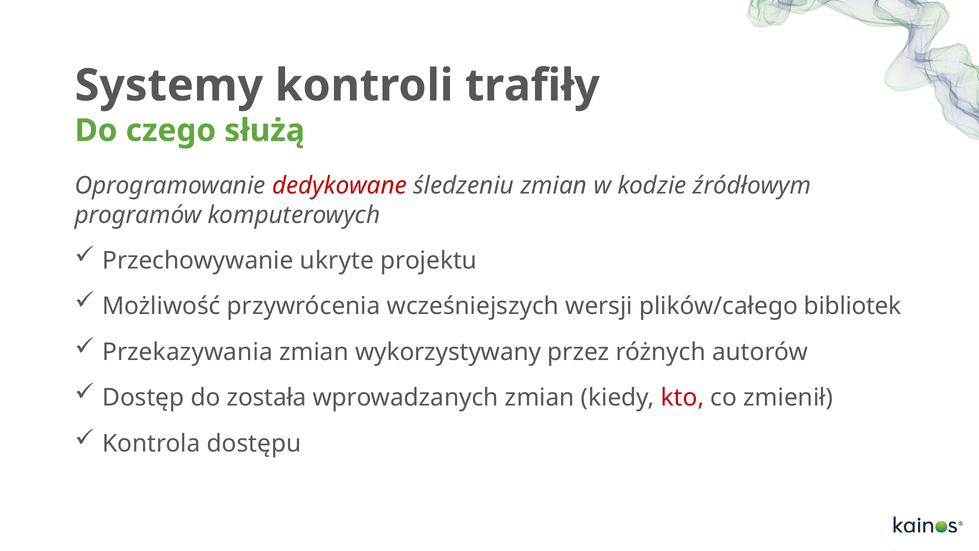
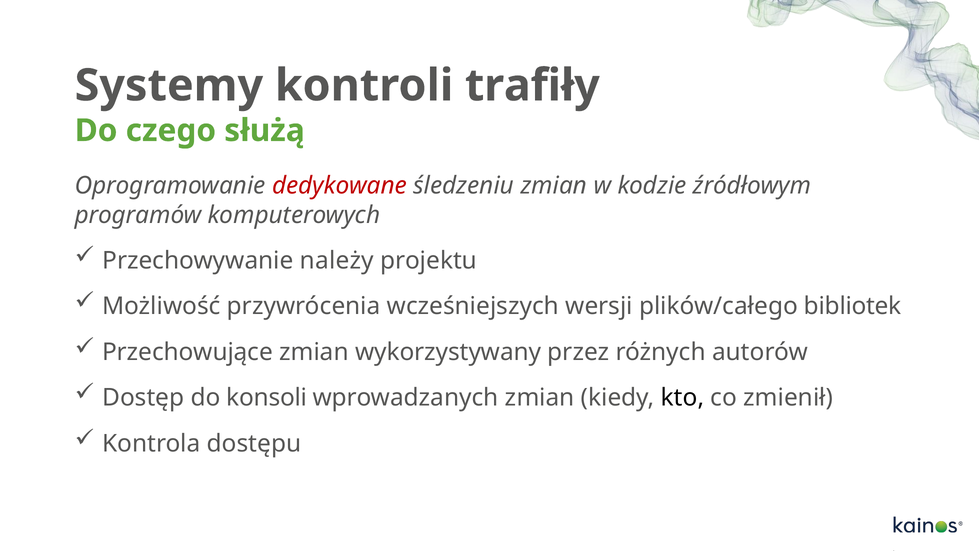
ukryte: ukryte -> należy (337, 261)
Przekazywania: Przekazywania -> Przechowujące (188, 352)
została: została -> konsoli (267, 398)
kto colour: red -> black (682, 398)
